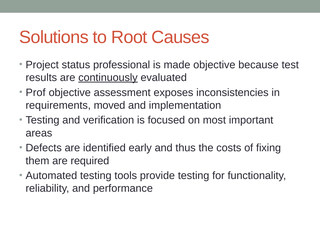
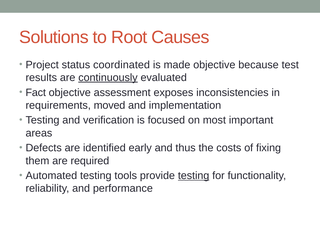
professional: professional -> coordinated (122, 65)
Prof: Prof -> Fact (36, 92)
testing underline: none -> present (194, 176)
